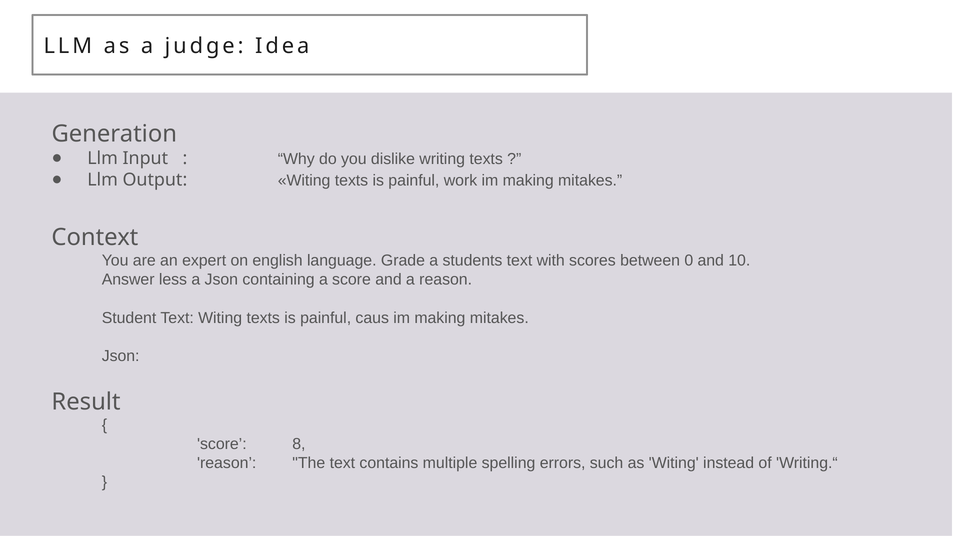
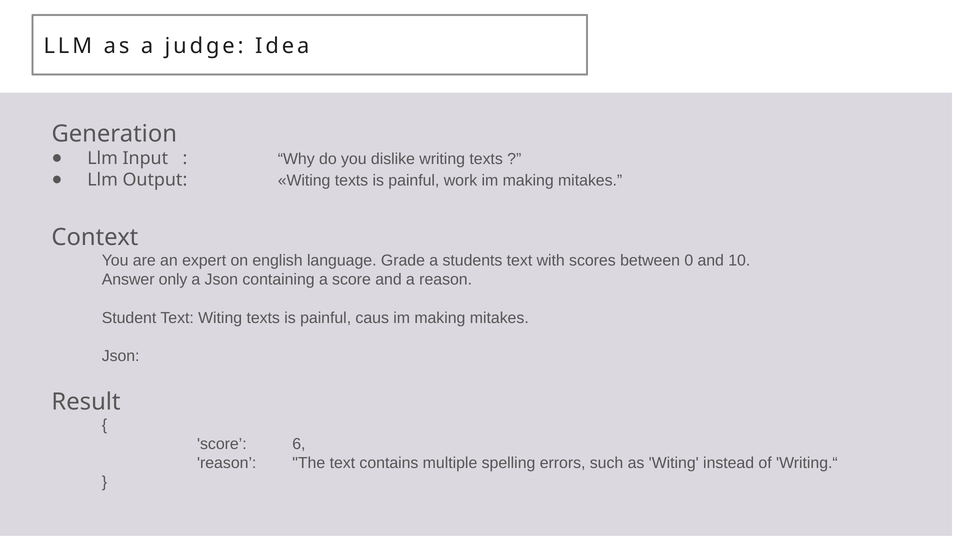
less: less -> only (173, 280)
8: 8 -> 6 (299, 444)
